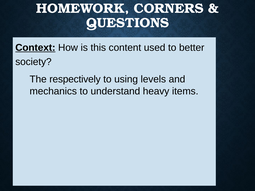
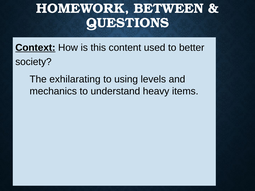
CORNERS: CORNERS -> BETWEEN (169, 8)
respectively: respectively -> exhilarating (75, 79)
